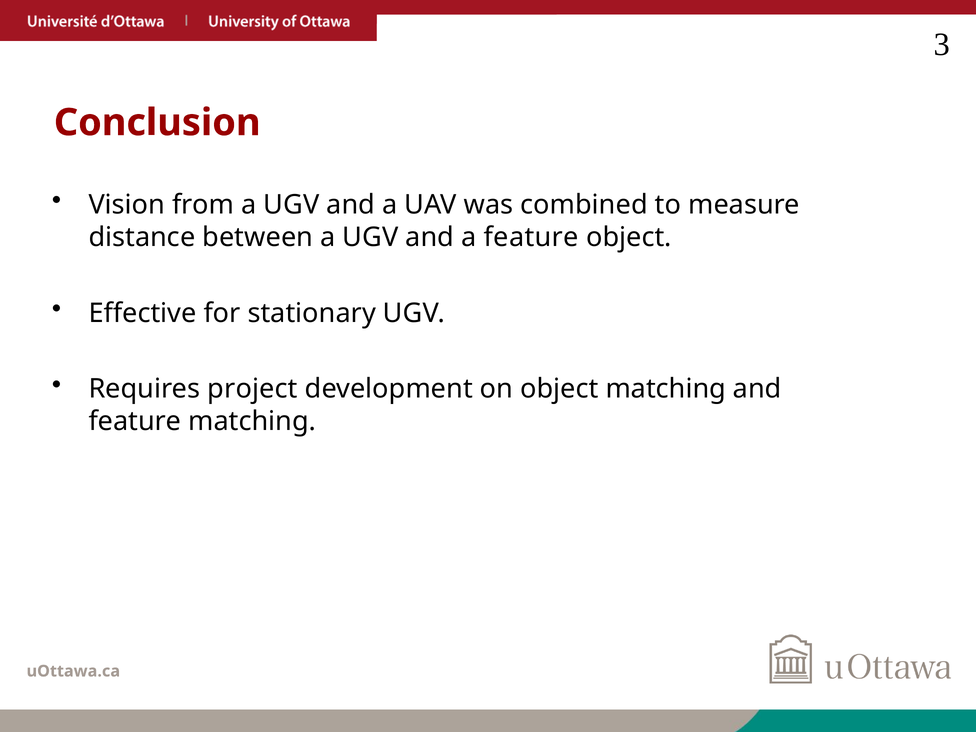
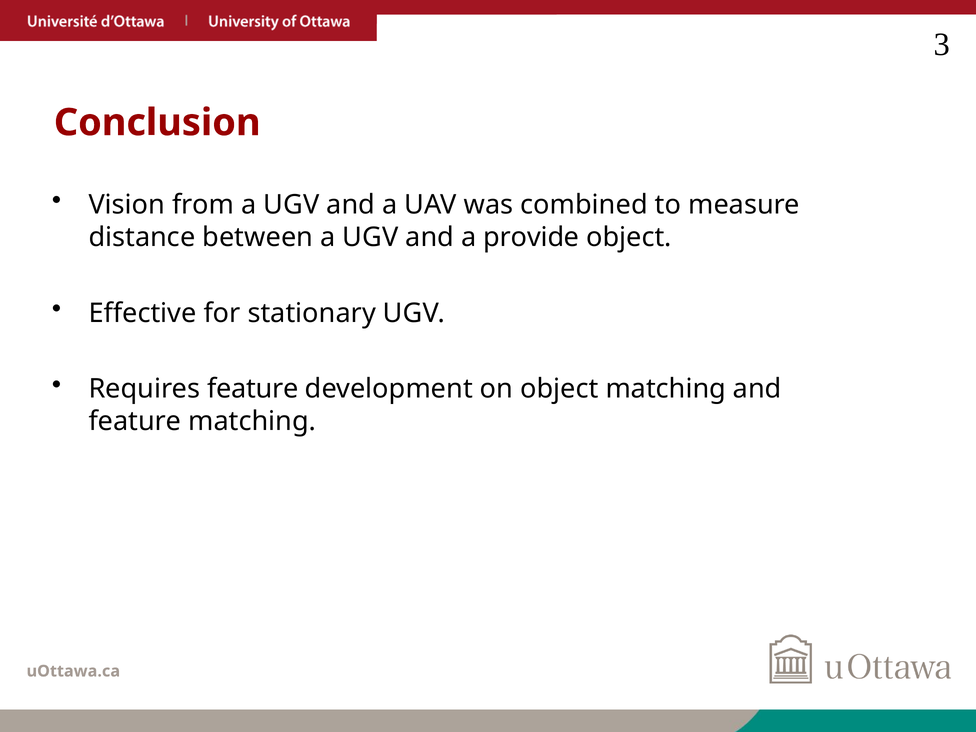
a feature: feature -> provide (531, 237)
Requires project: project -> feature (253, 389)
